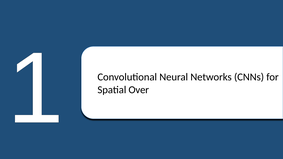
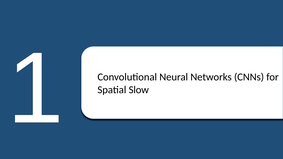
Over: Over -> Slow (139, 90)
